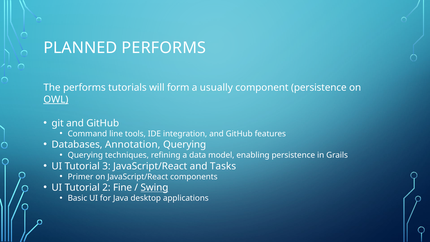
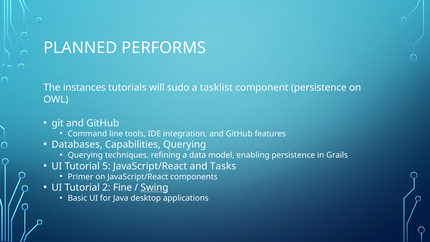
The performs: performs -> instances (84, 88)
form: form -> sudo (178, 88)
usually: usually -> tasklist (216, 88)
OWL underline: present -> none (56, 99)
Annotation: Annotation -> Capabilities (133, 145)
3: 3 -> 5 (106, 166)
